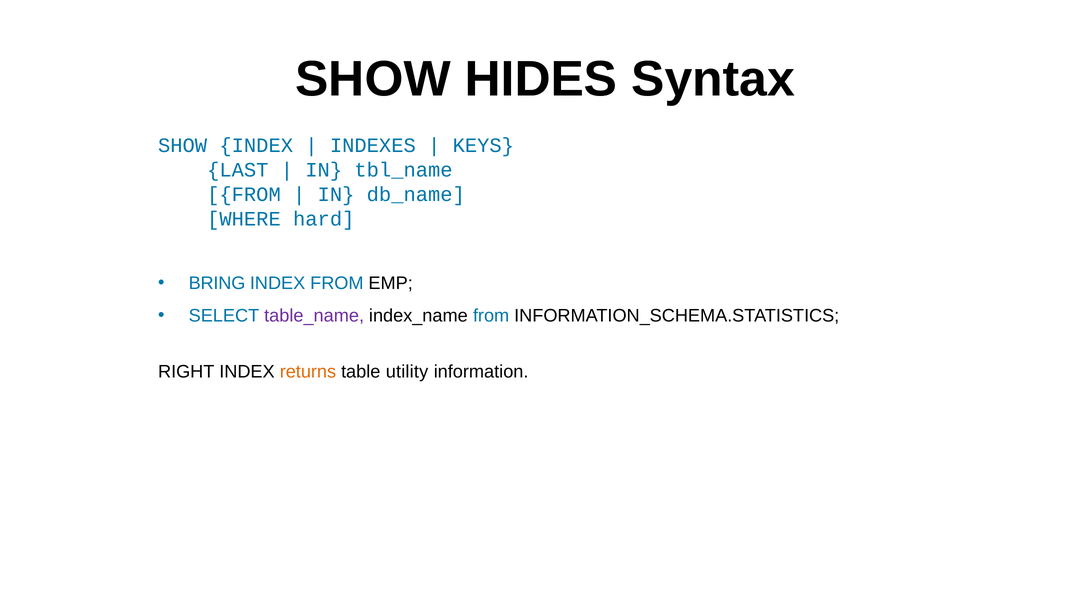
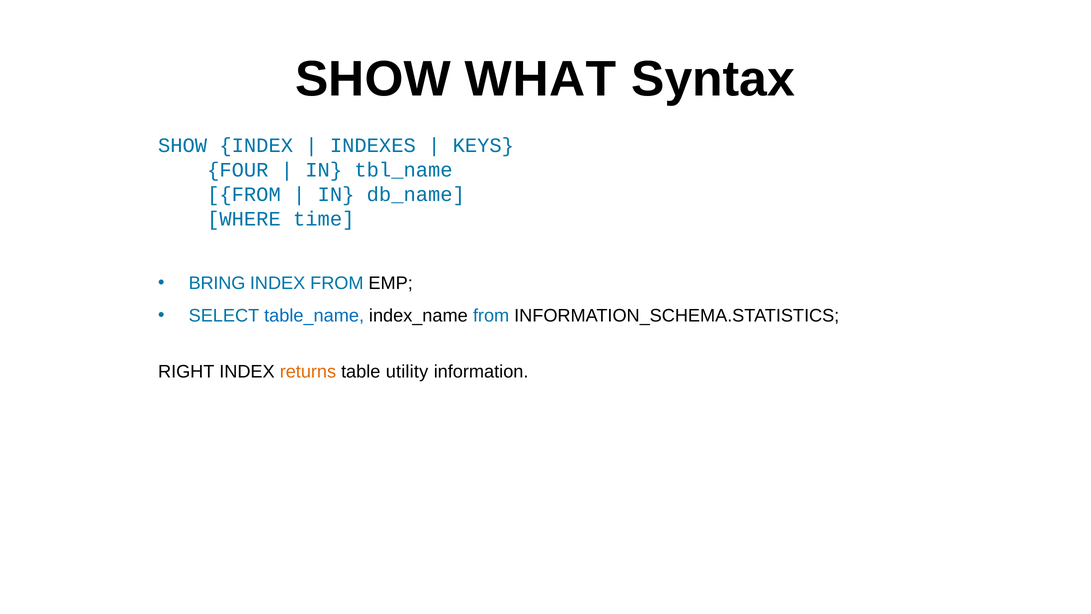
HIDES: HIDES -> WHAT (541, 79)
LAST: LAST -> FOUR (238, 170)
hard: hard -> time (324, 219)
table_name colour: purple -> blue (314, 316)
